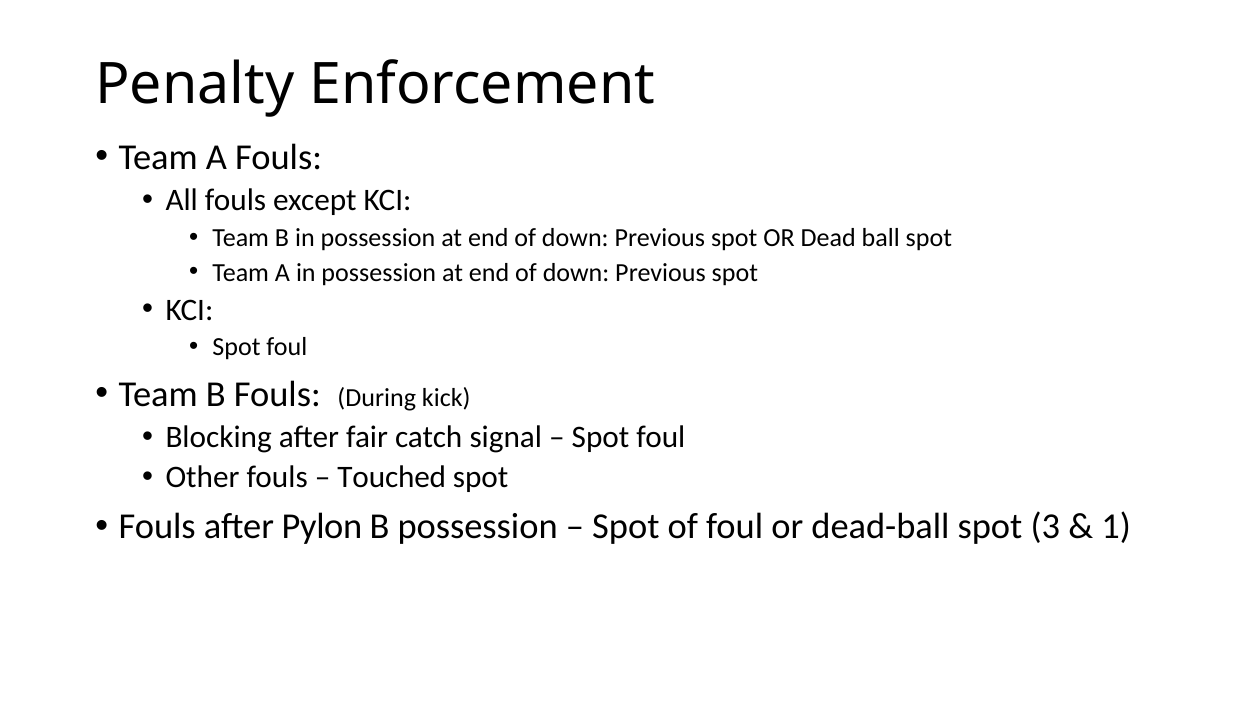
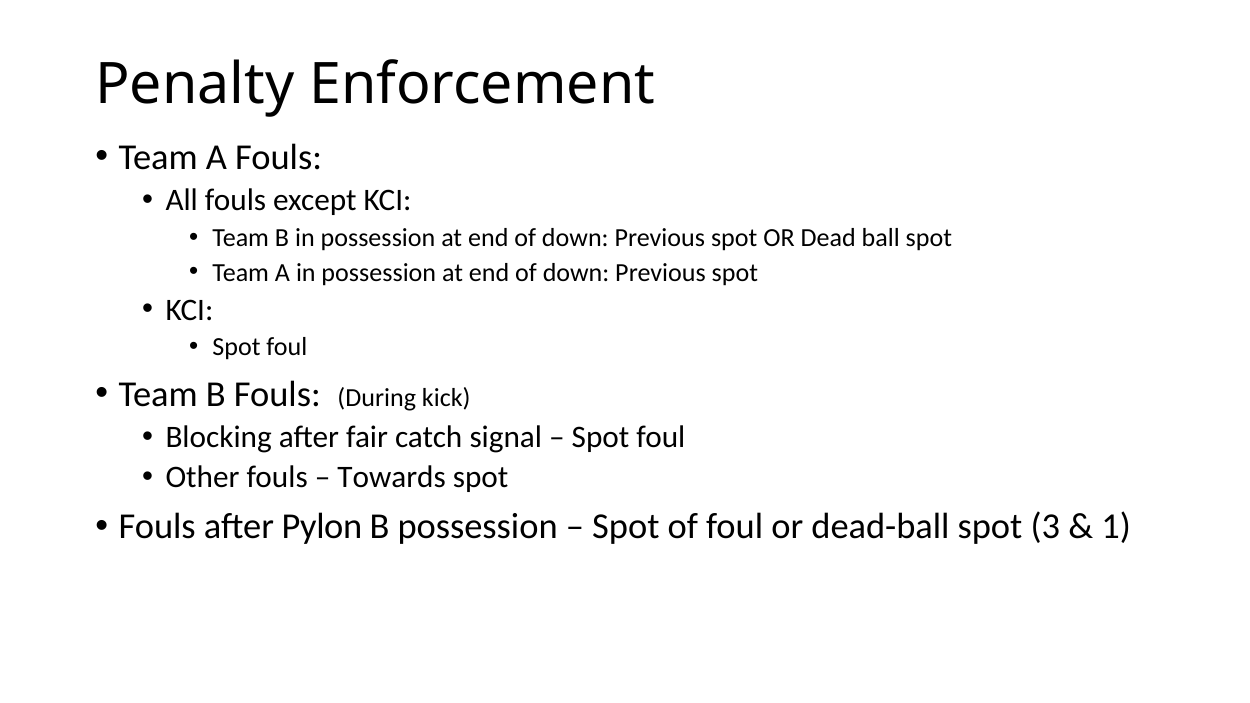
Touched: Touched -> Towards (392, 477)
